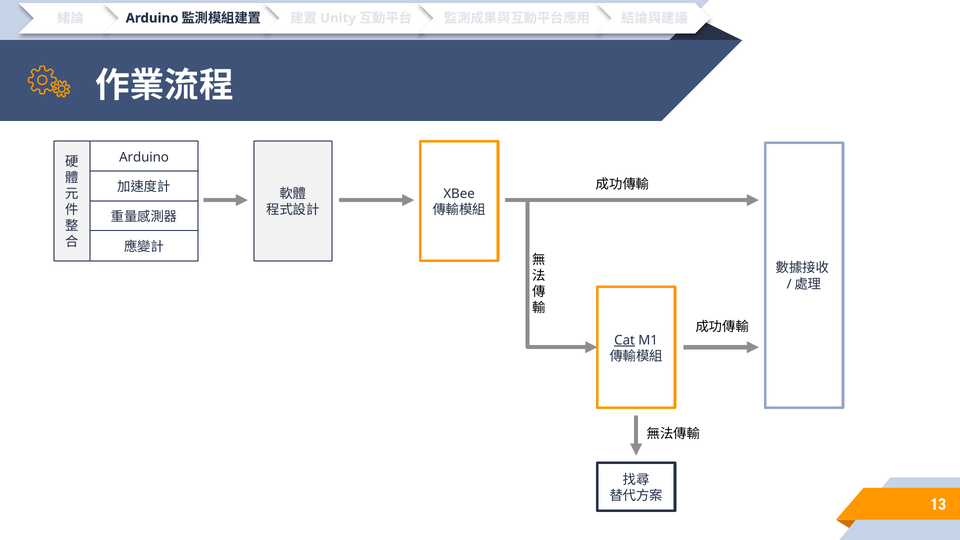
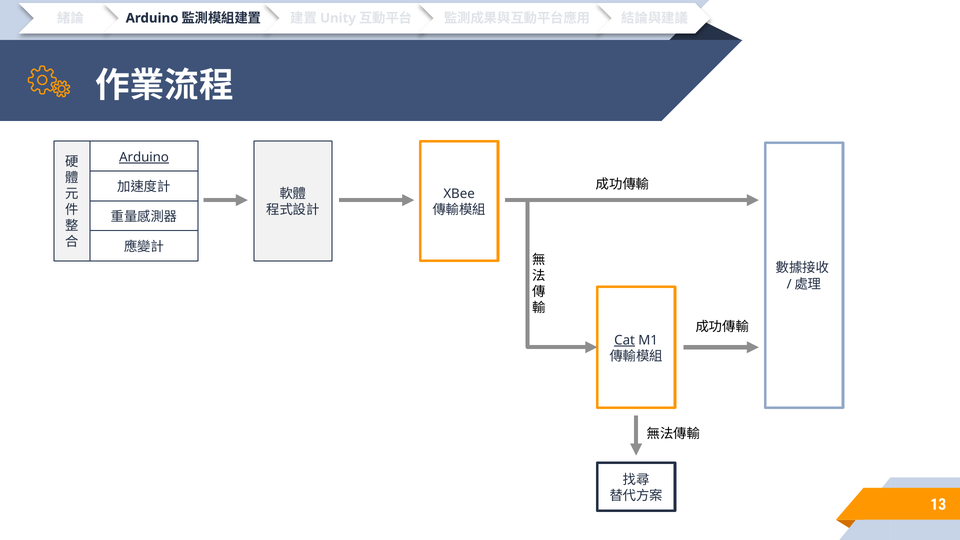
Arduino underline: none -> present (144, 157)
